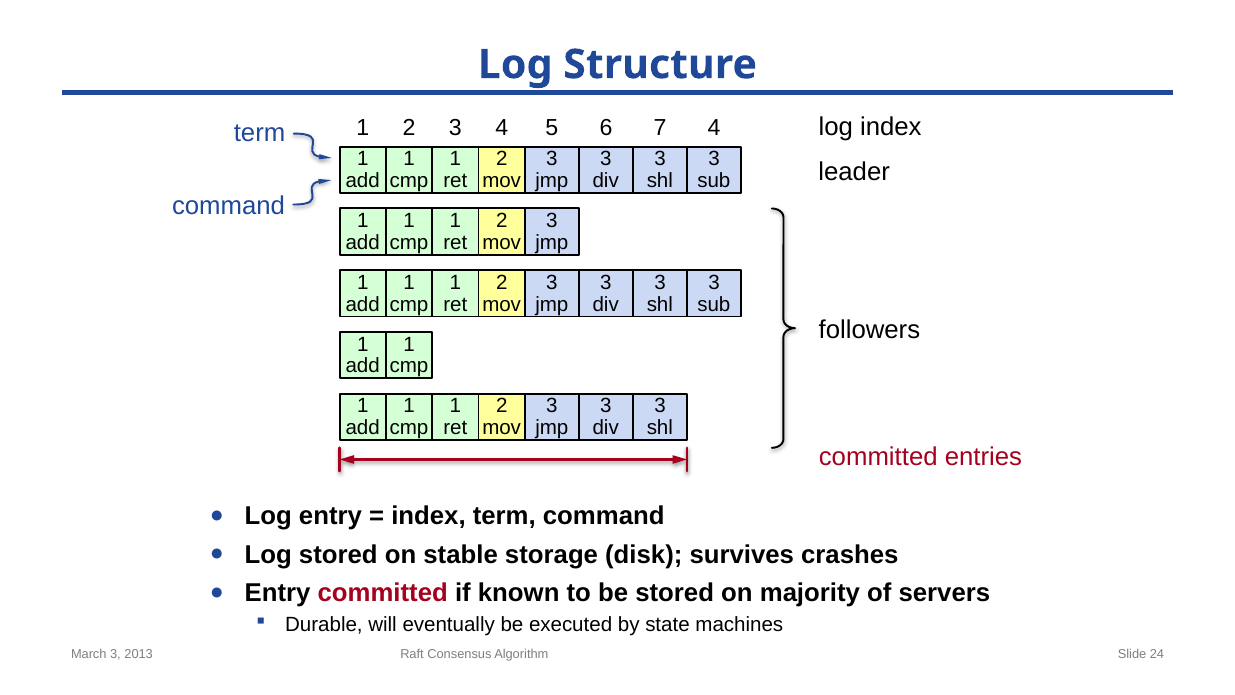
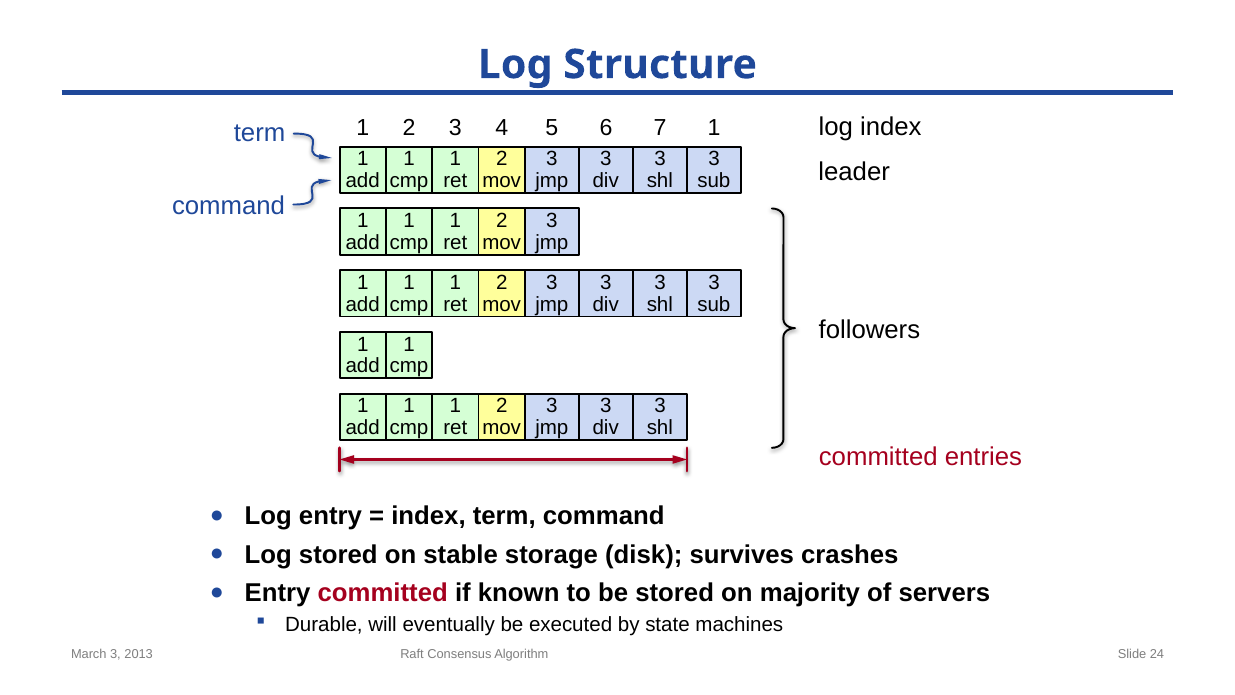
7 4: 4 -> 1 (714, 128)
